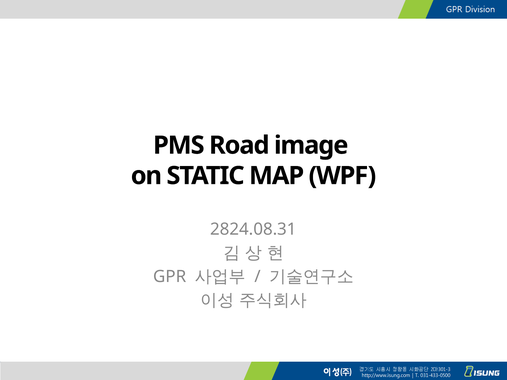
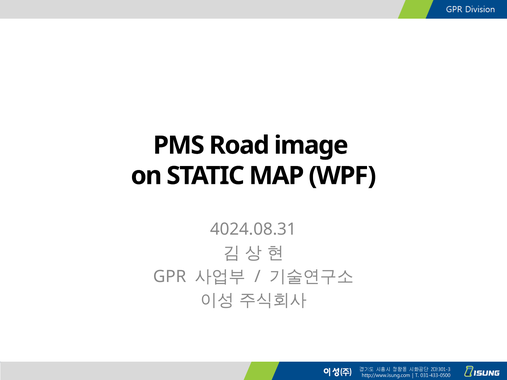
2824.08.31: 2824.08.31 -> 4024.08.31 (253, 229)
